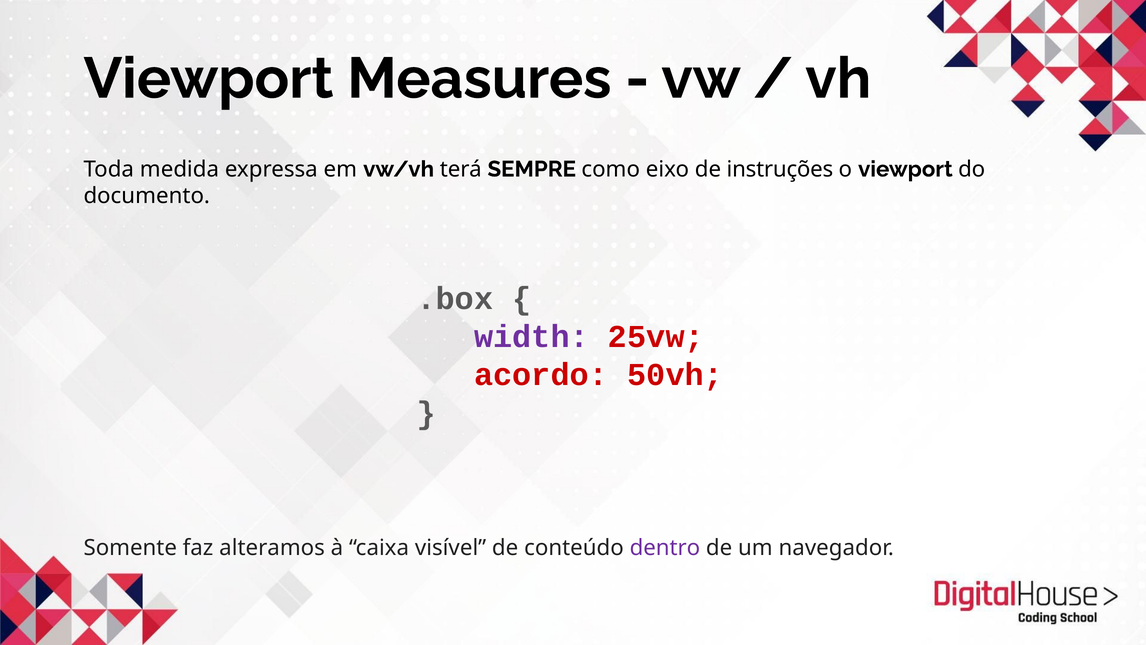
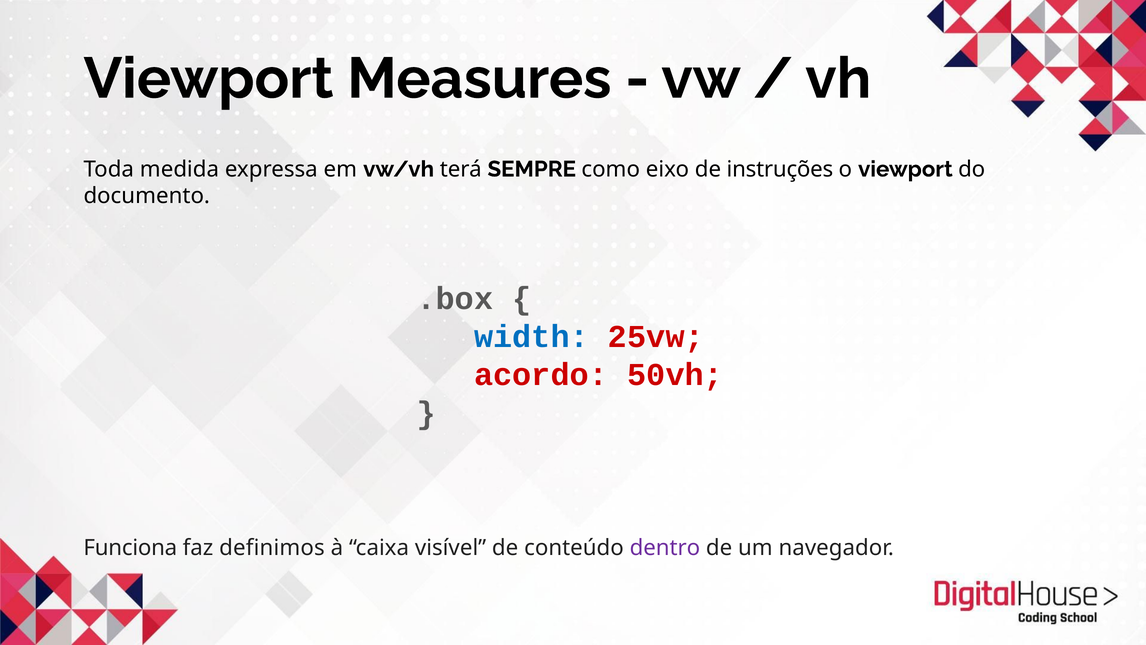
width colour: purple -> blue (531, 337)
Somente: Somente -> Funciona (130, 547)
alteramos: alteramos -> definimos (272, 547)
